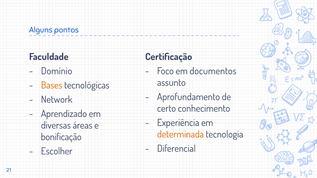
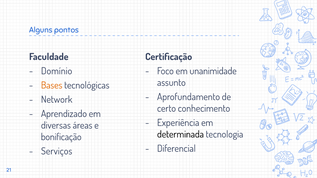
documentos: documentos -> unanimidade (213, 71)
determinada colour: orange -> black (180, 135)
Escolher: Escolher -> Serviços (57, 151)
